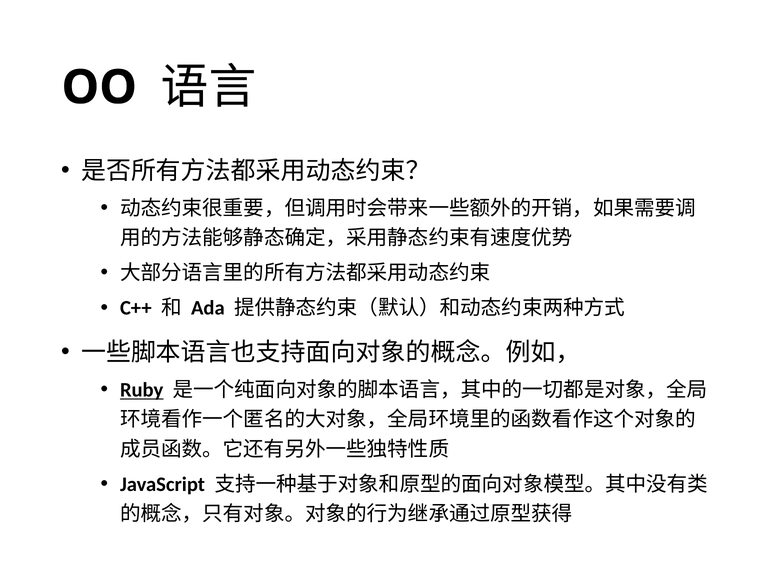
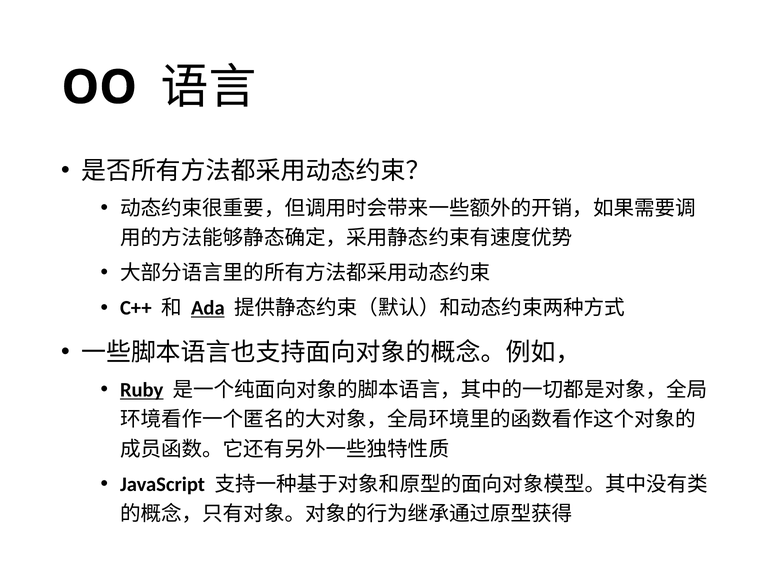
Ada underline: none -> present (208, 308)
